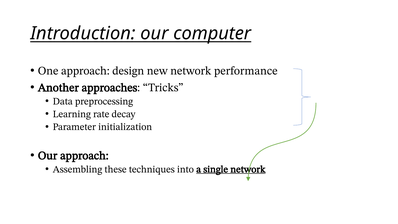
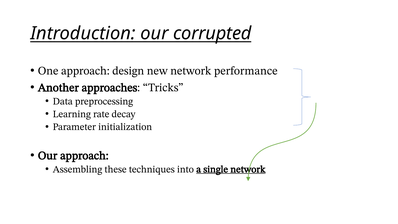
computer: computer -> corrupted (212, 33)
